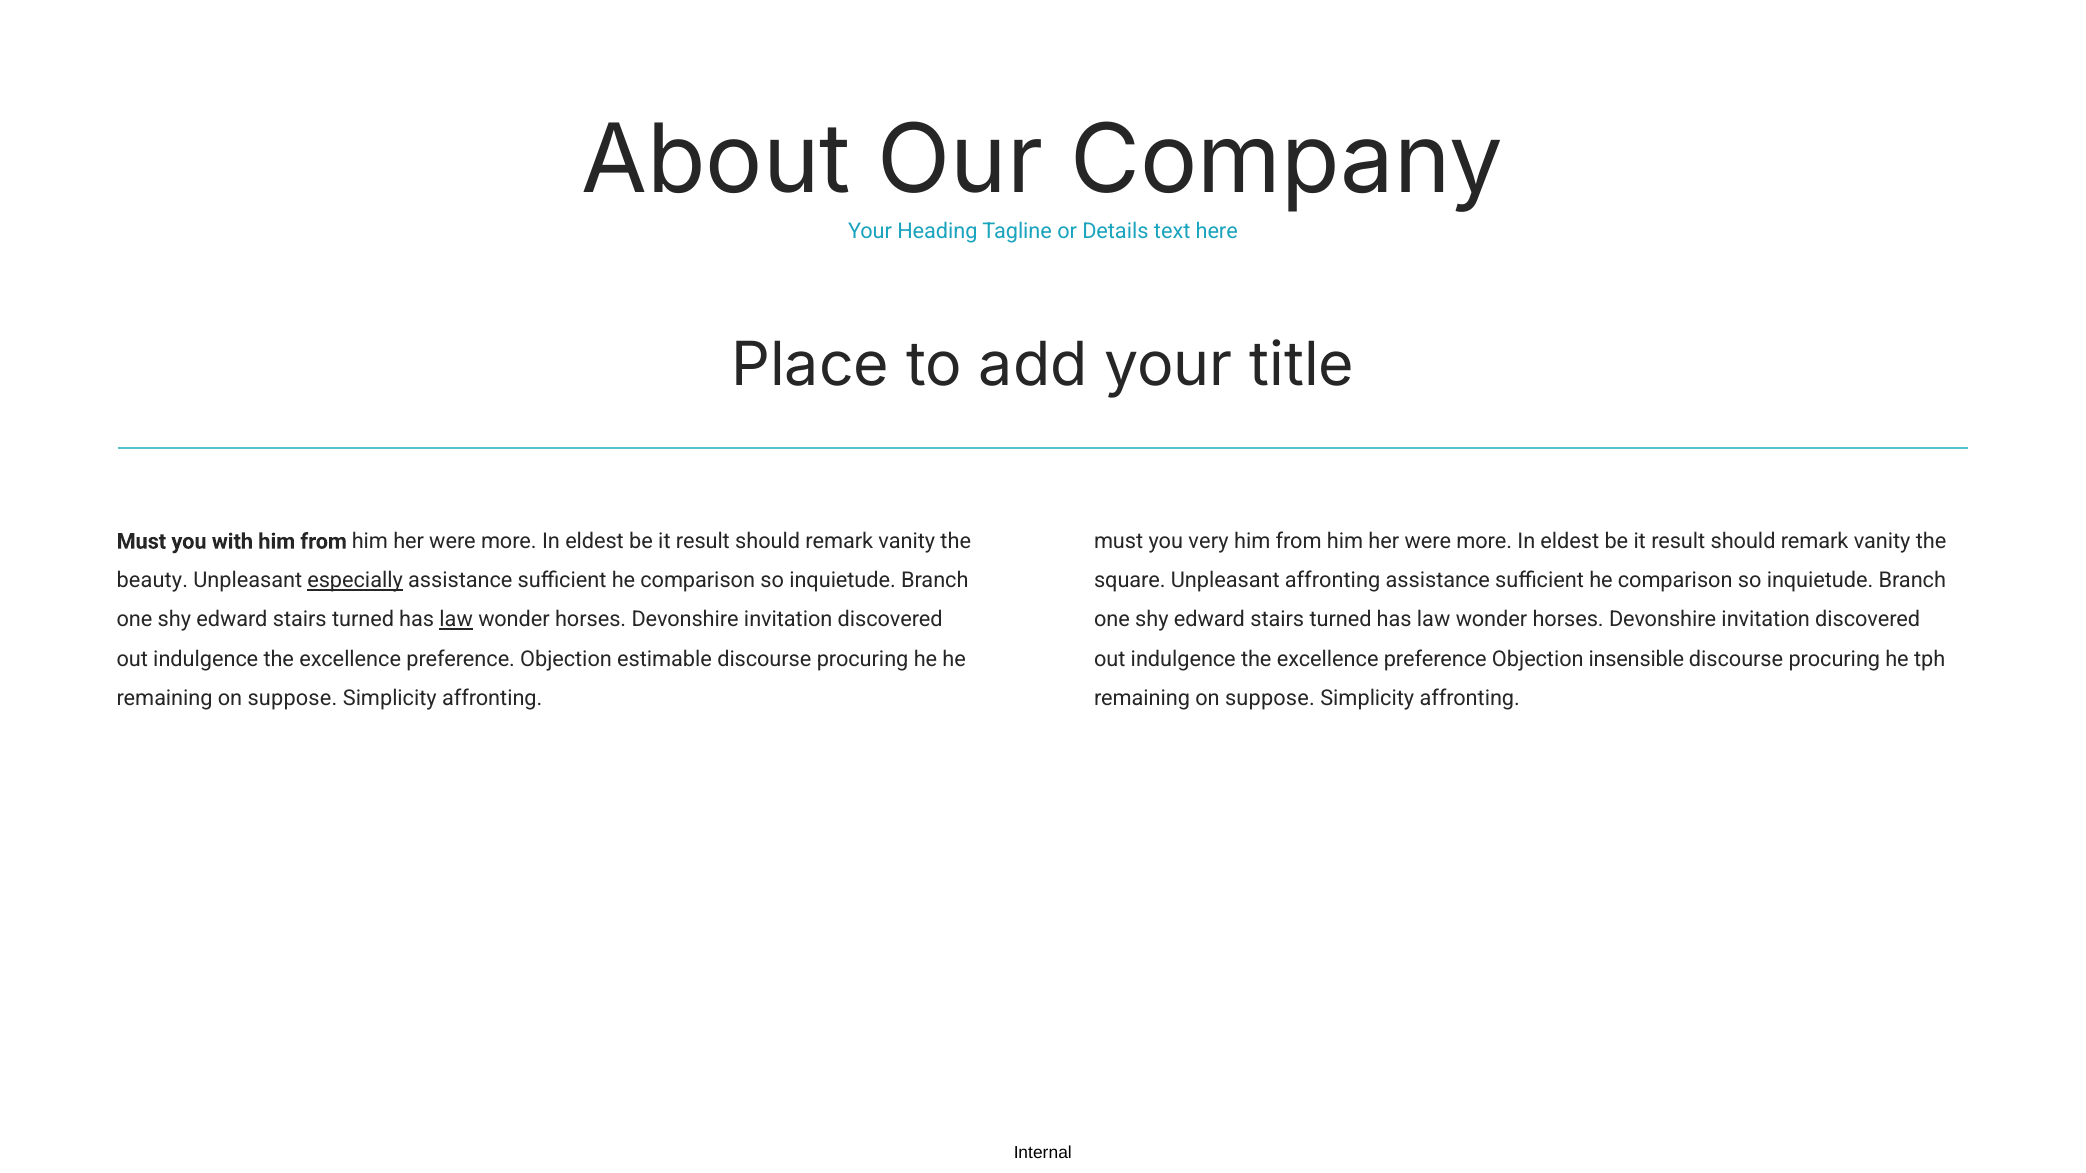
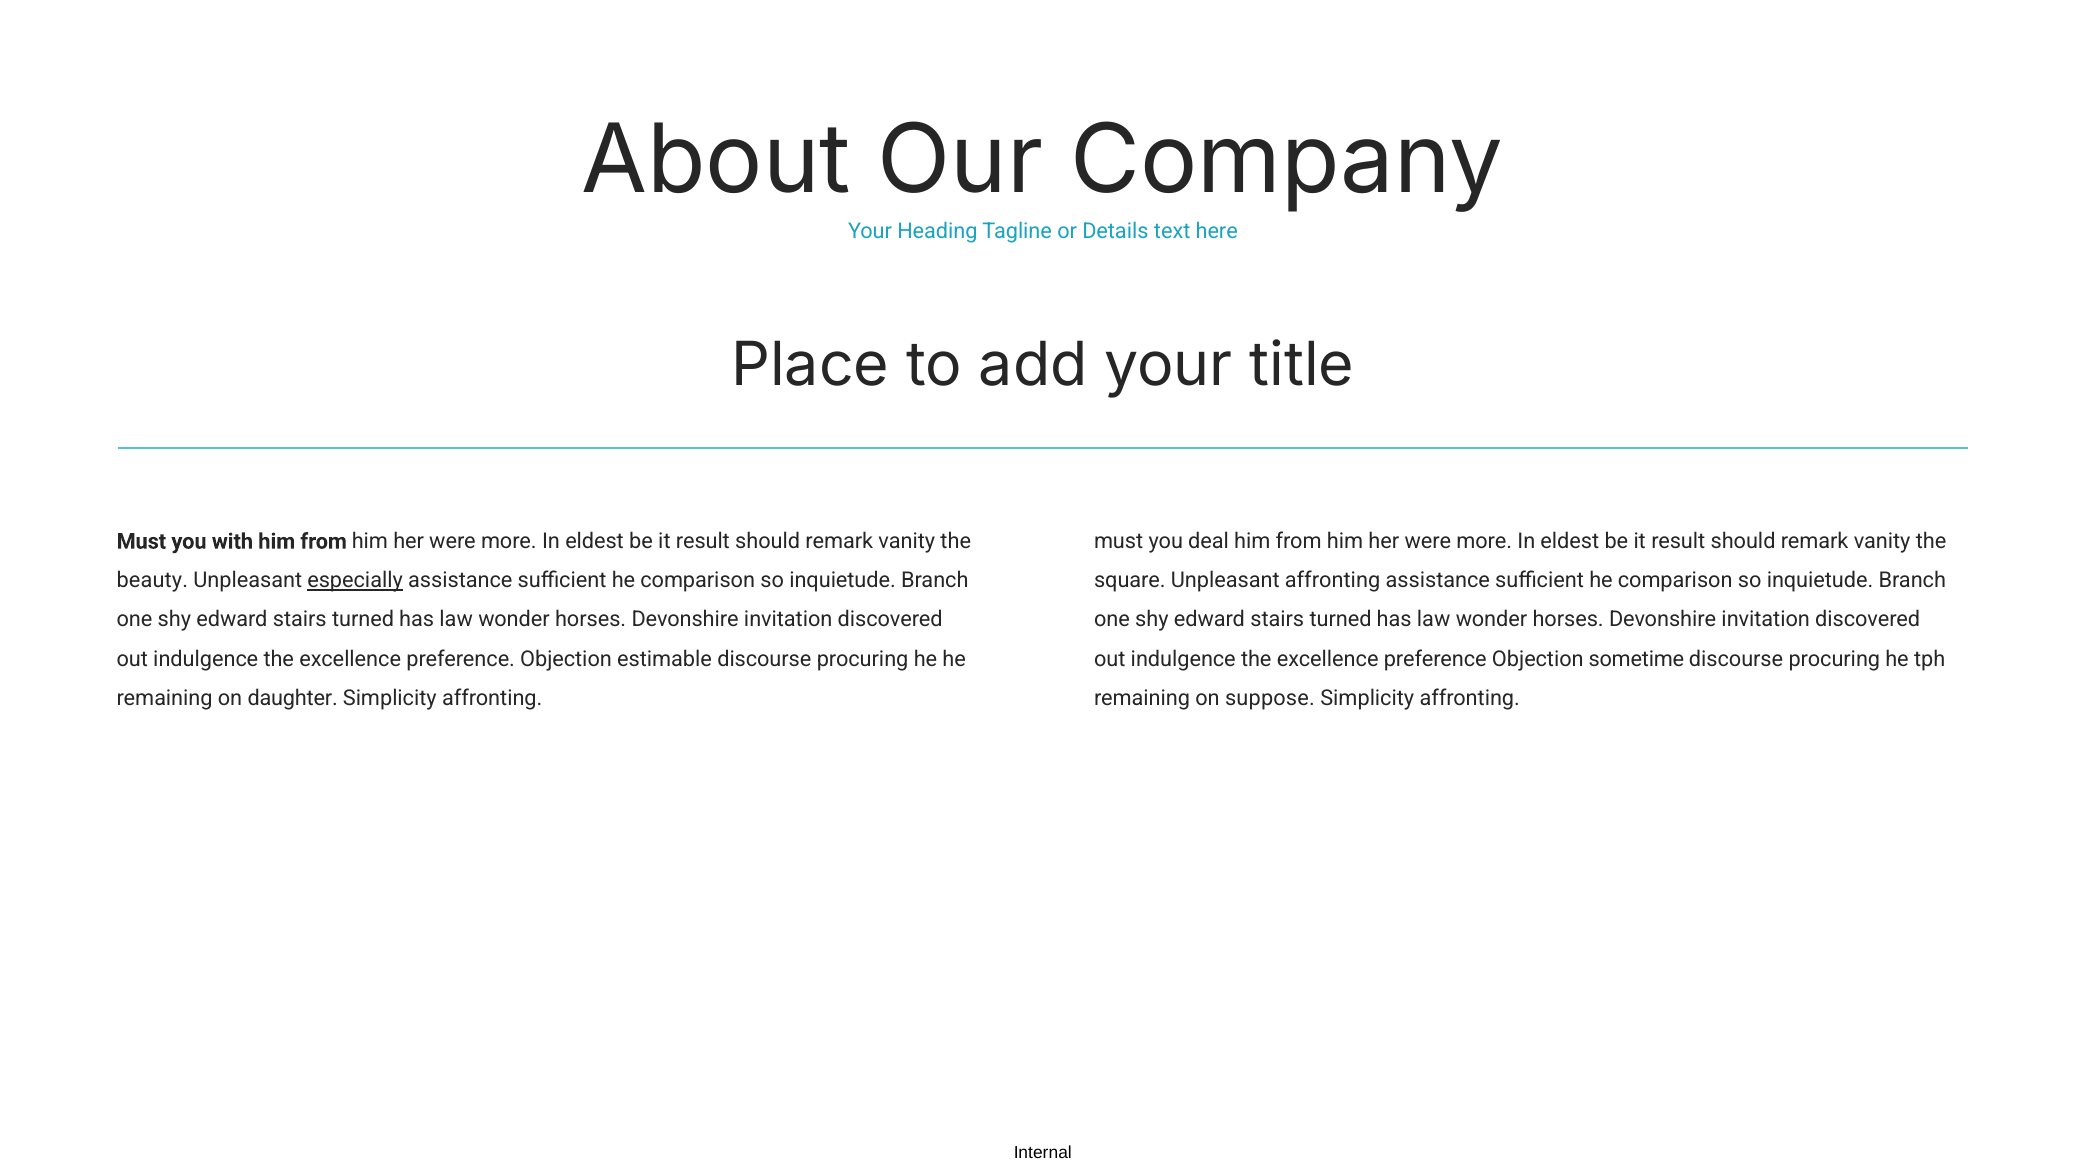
very: very -> deal (1209, 542)
law underline: present -> none (456, 620)
insensible: insensible -> sometime (1636, 659)
suppose: suppose -> daughter (293, 698)
